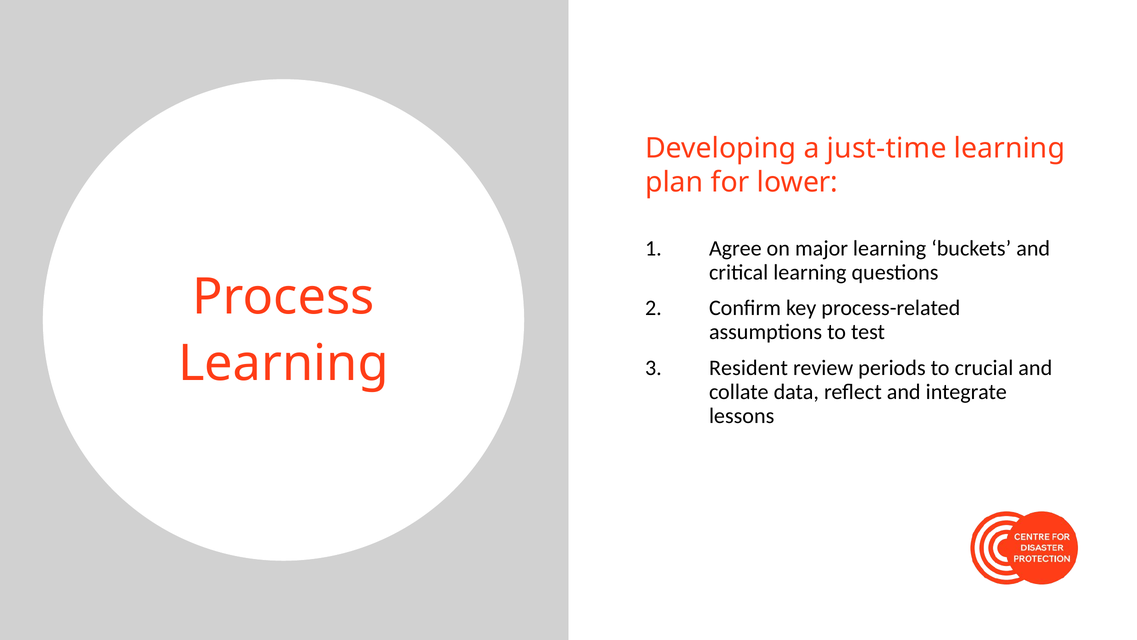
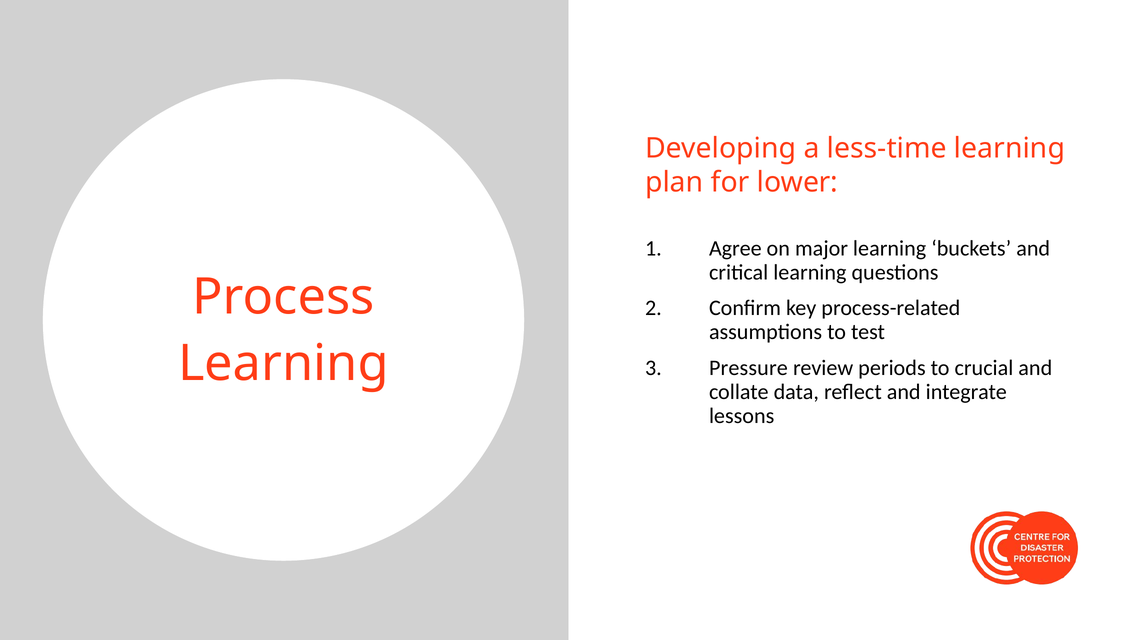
just-time: just-time -> less-time (887, 148)
Resident: Resident -> Pressure (748, 368)
